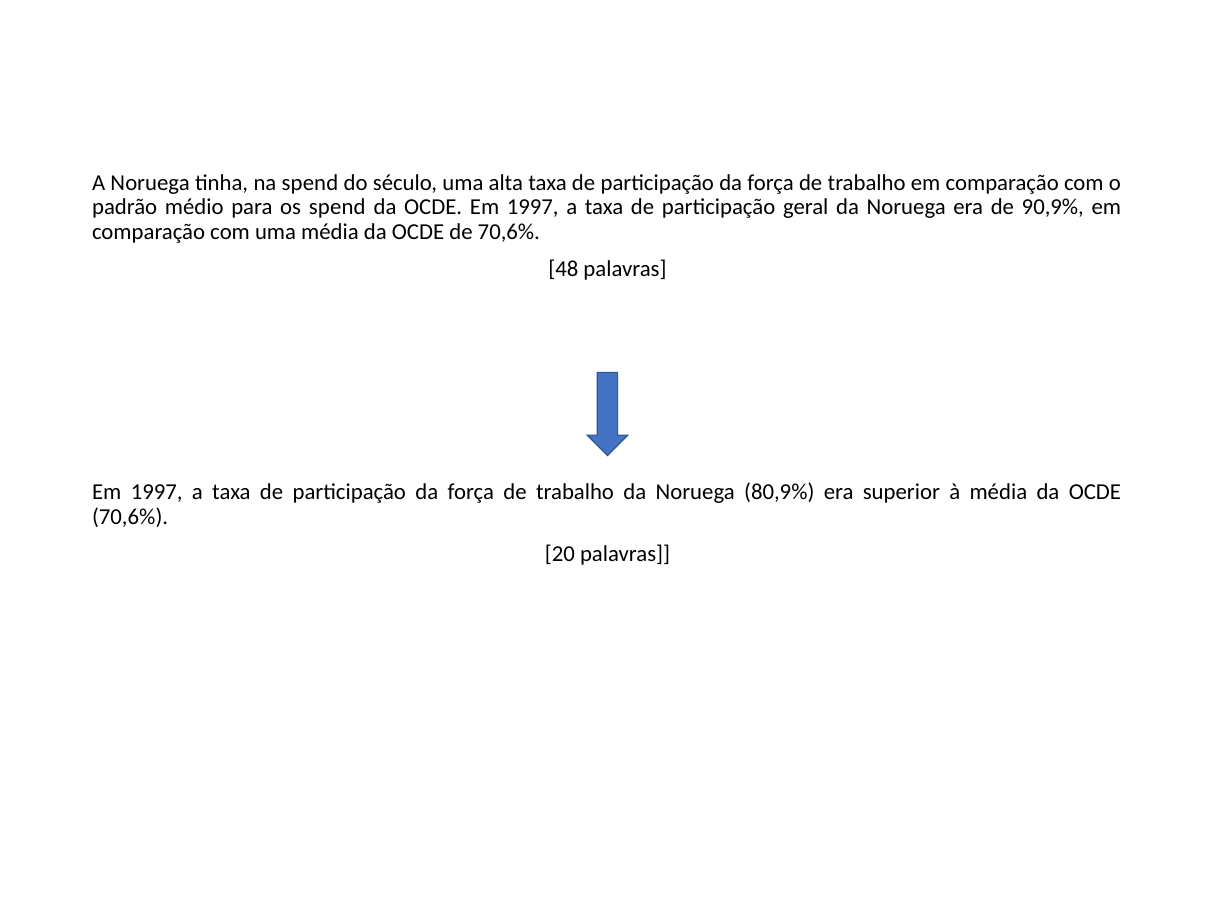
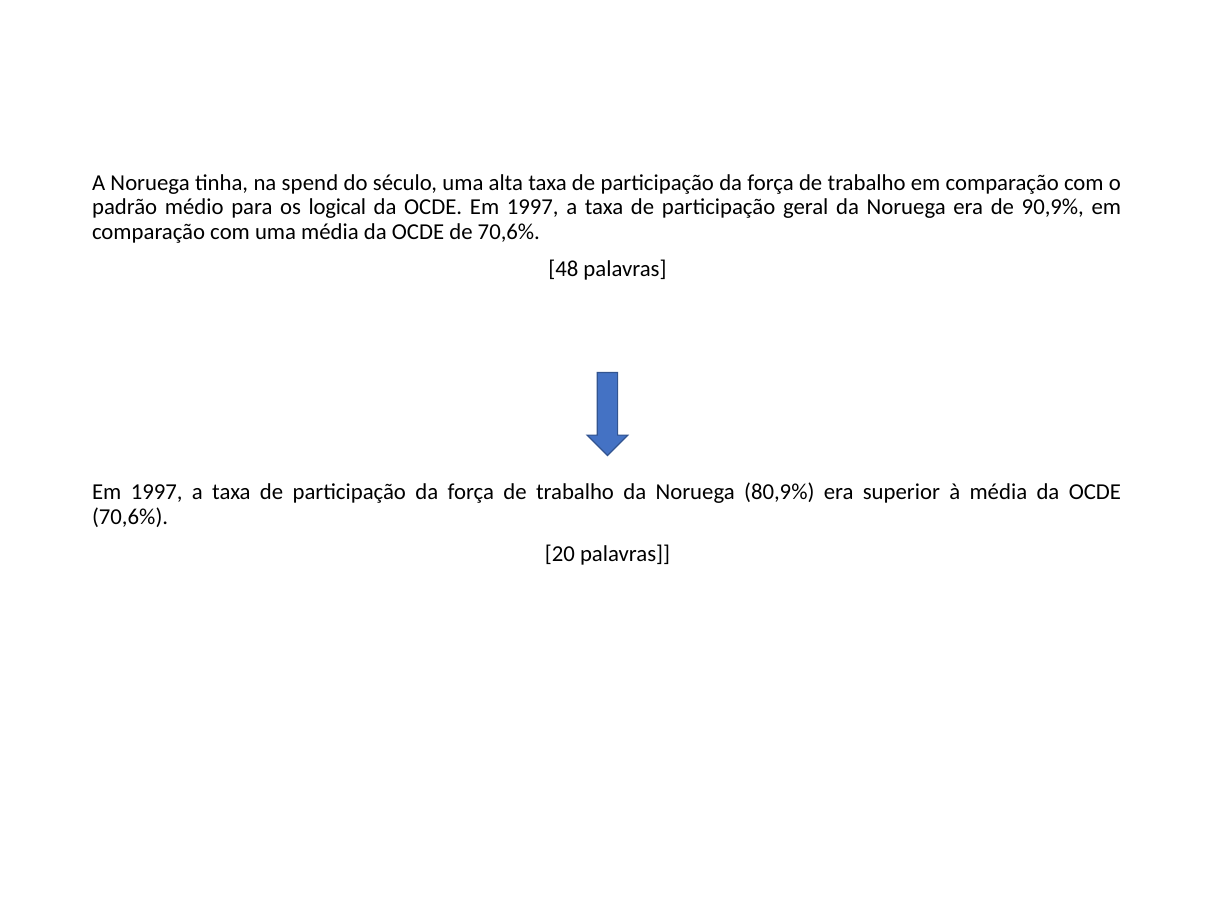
os spend: spend -> logical (337, 208)
